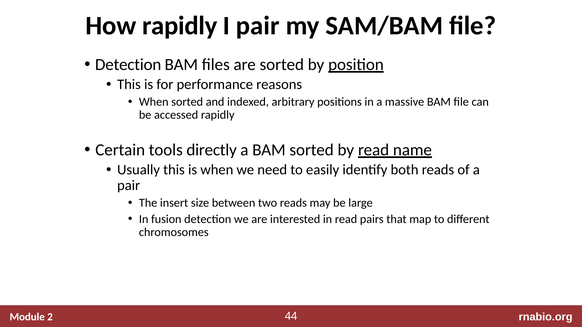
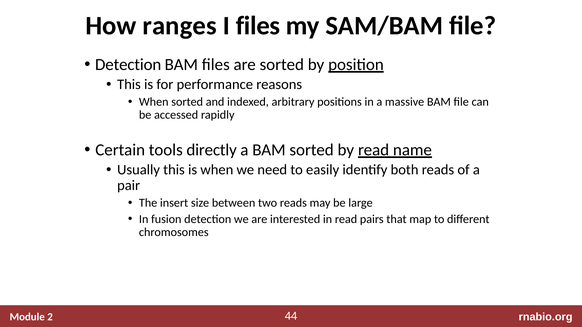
How rapidly: rapidly -> ranges (180, 26)
I pair: pair -> files (258, 26)
